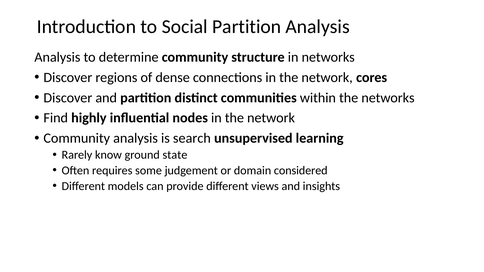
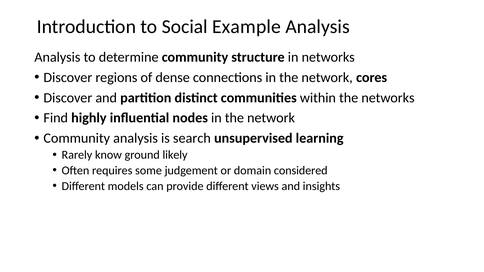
Social Partition: Partition -> Example (247, 27)
state: state -> likely (175, 155)
